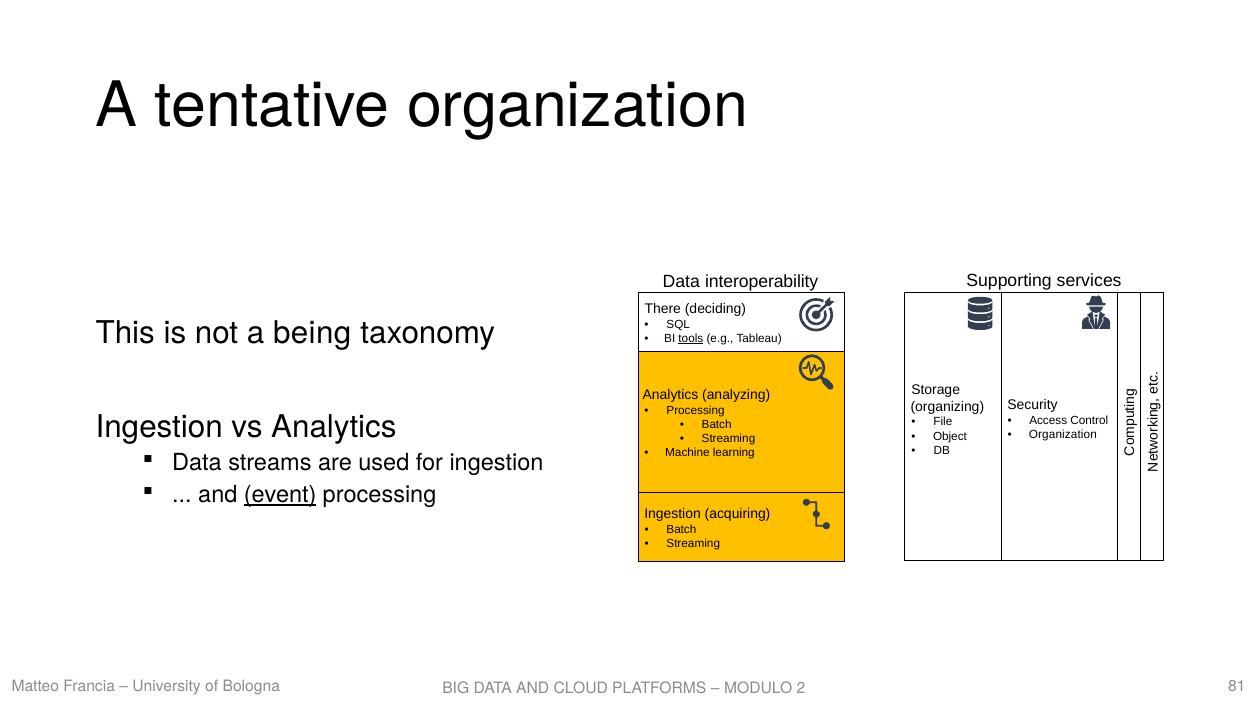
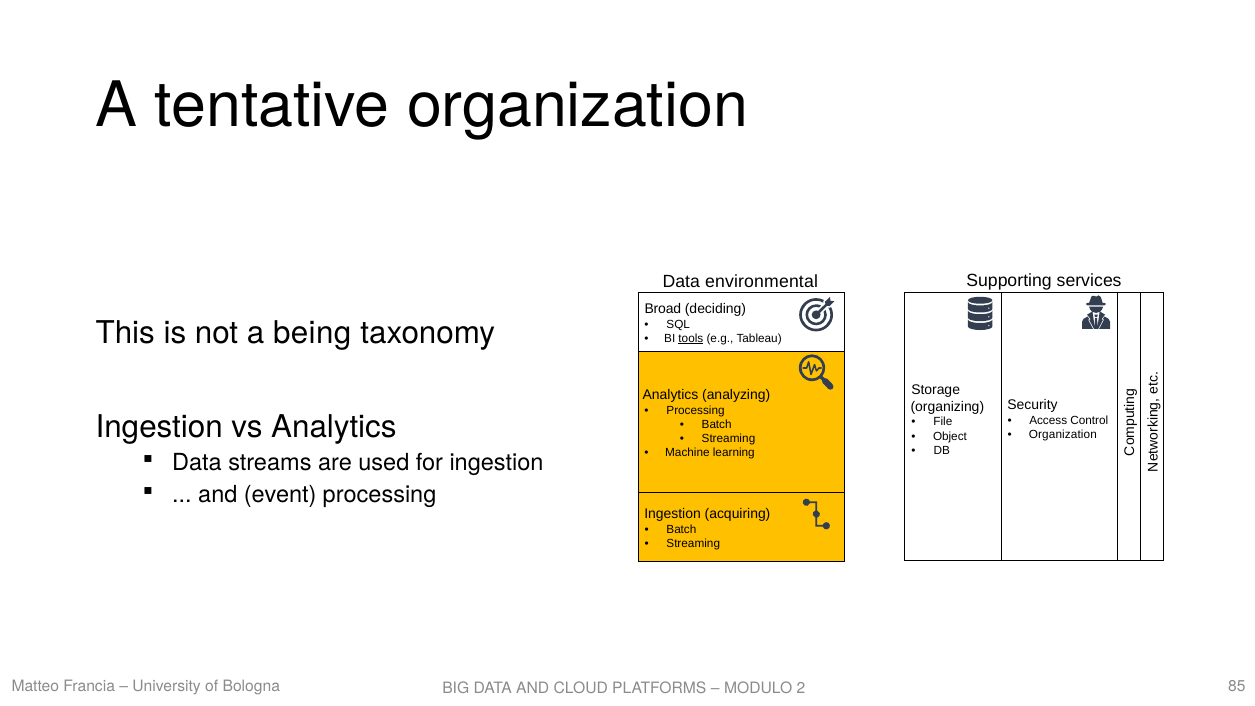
interoperability: interoperability -> environmental (762, 281)
There: There -> Broad (663, 309)
event underline: present -> none (280, 495)
81: 81 -> 85 (1237, 686)
